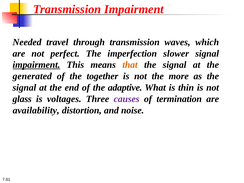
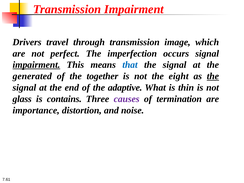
Needed: Needed -> Drivers (27, 42)
waves: waves -> image (177, 42)
slower: slower -> occurs (176, 53)
that colour: orange -> blue (130, 65)
more: more -> eight (179, 76)
the underline: none -> present (213, 76)
voltages: voltages -> contains (64, 99)
availability: availability -> importance (36, 110)
